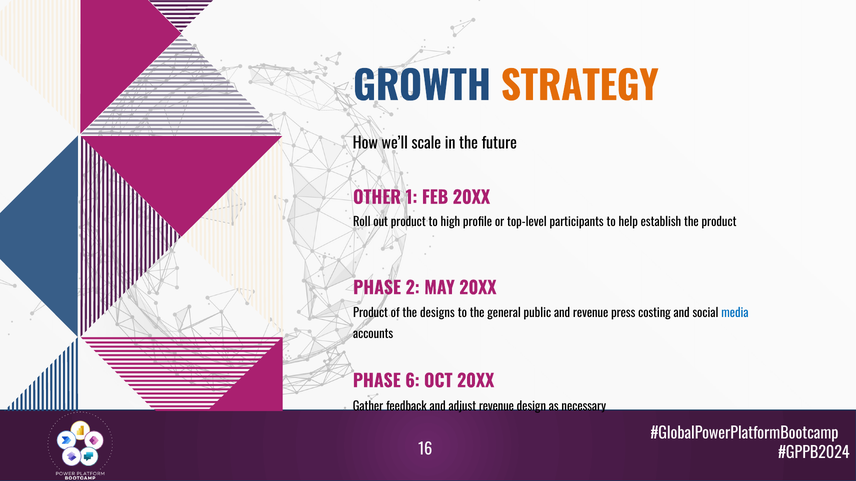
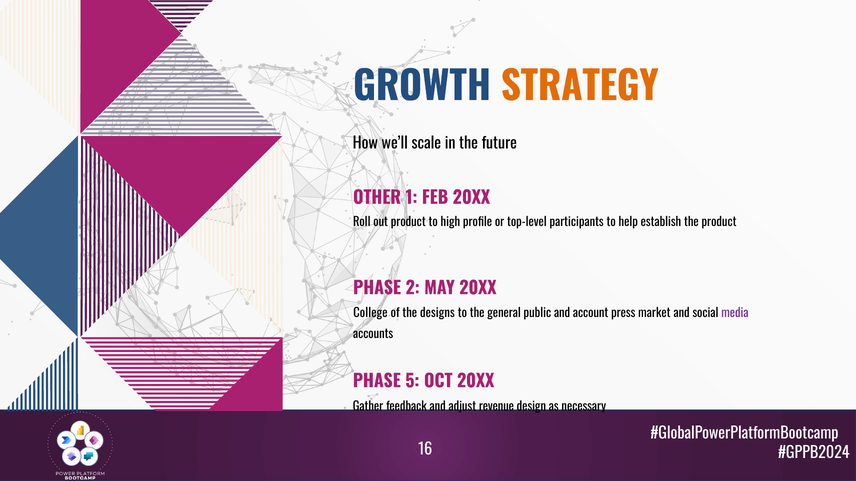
Product: Product -> College (370, 313)
and revenue: revenue -> account (591, 313)
costing: costing -> market (654, 313)
media colour: blue -> purple (735, 313)
6: 6 -> 5 (412, 382)
